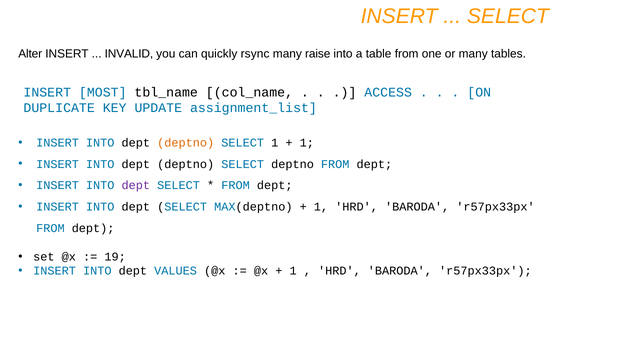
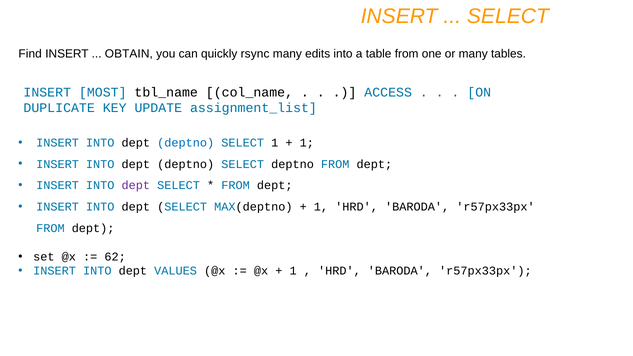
Alter: Alter -> Find (30, 54)
INVALID: INVALID -> OBTAIN (129, 54)
raise: raise -> edits (318, 54)
deptno colour: orange -> blue (186, 143)
19: 19 -> 62 (115, 257)
